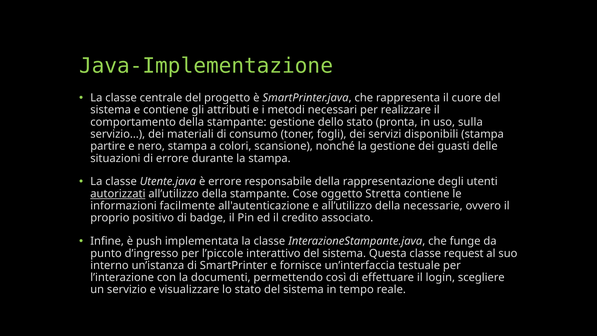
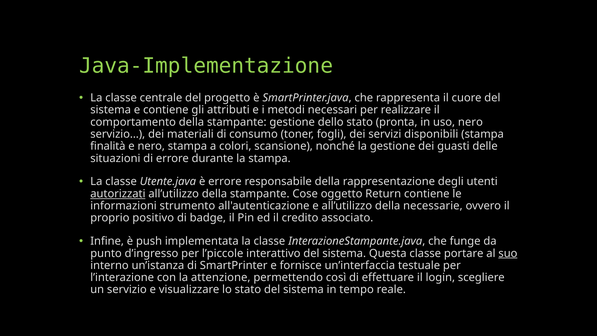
uso sulla: sulla -> nero (470, 122)
partire: partire -> finalità (108, 146)
Stretta: Stretta -> Return (383, 194)
facilmente: facilmente -> strumento (187, 206)
request: request -> portare (464, 253)
suo underline: none -> present (508, 253)
documenti: documenti -> attenzione (221, 277)
